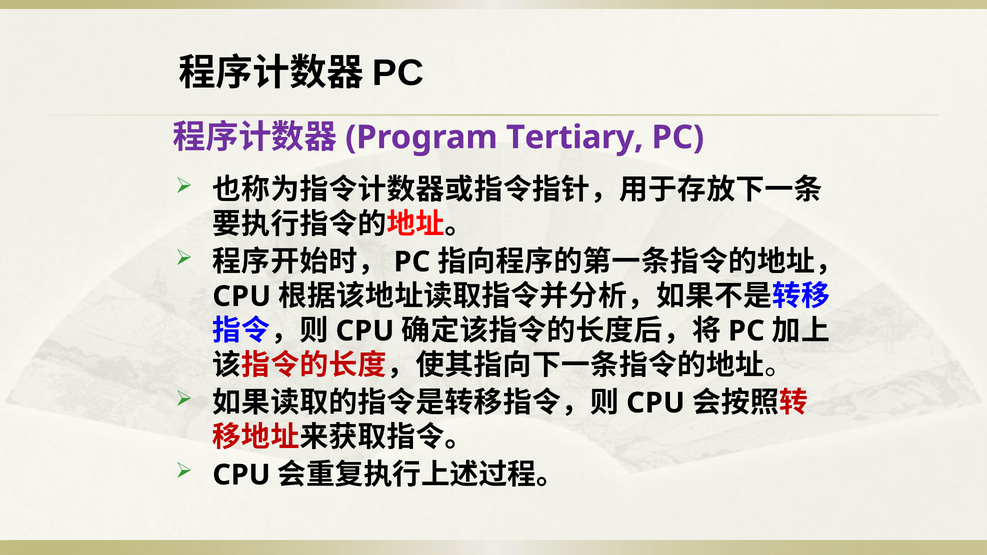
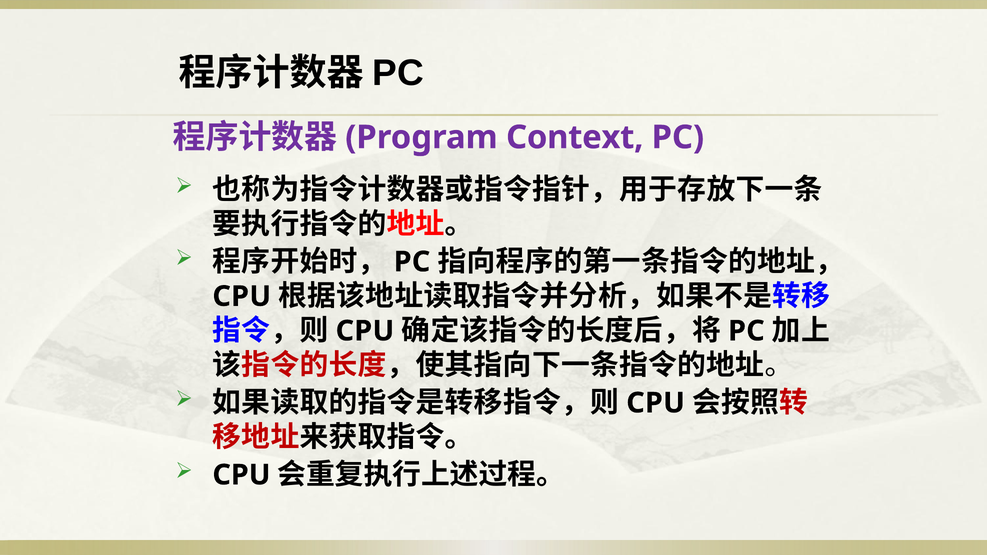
Tertiary: Tertiary -> Context (575, 137)
